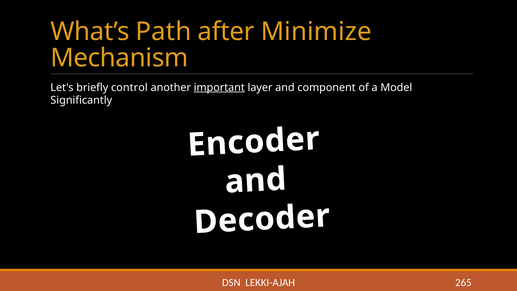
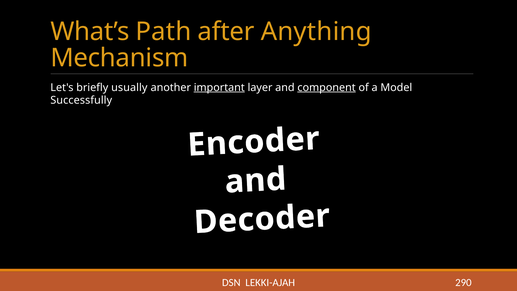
Minimize: Minimize -> Anything (316, 32)
control: control -> usually (129, 87)
component underline: none -> present (327, 87)
Significantly: Significantly -> Successfully (81, 100)
265: 265 -> 290 (463, 282)
